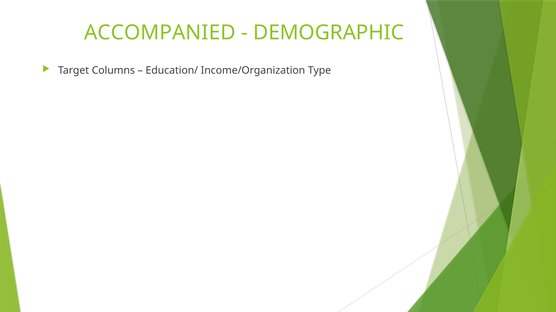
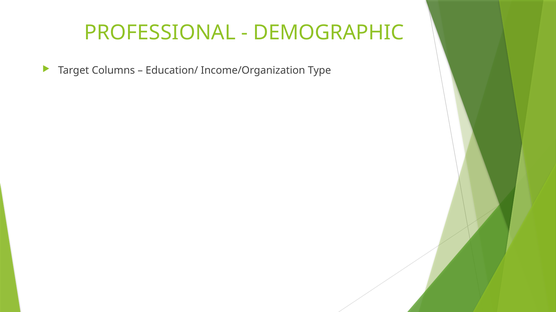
ACCOMPANIED: ACCOMPANIED -> PROFESSIONAL (160, 33)
